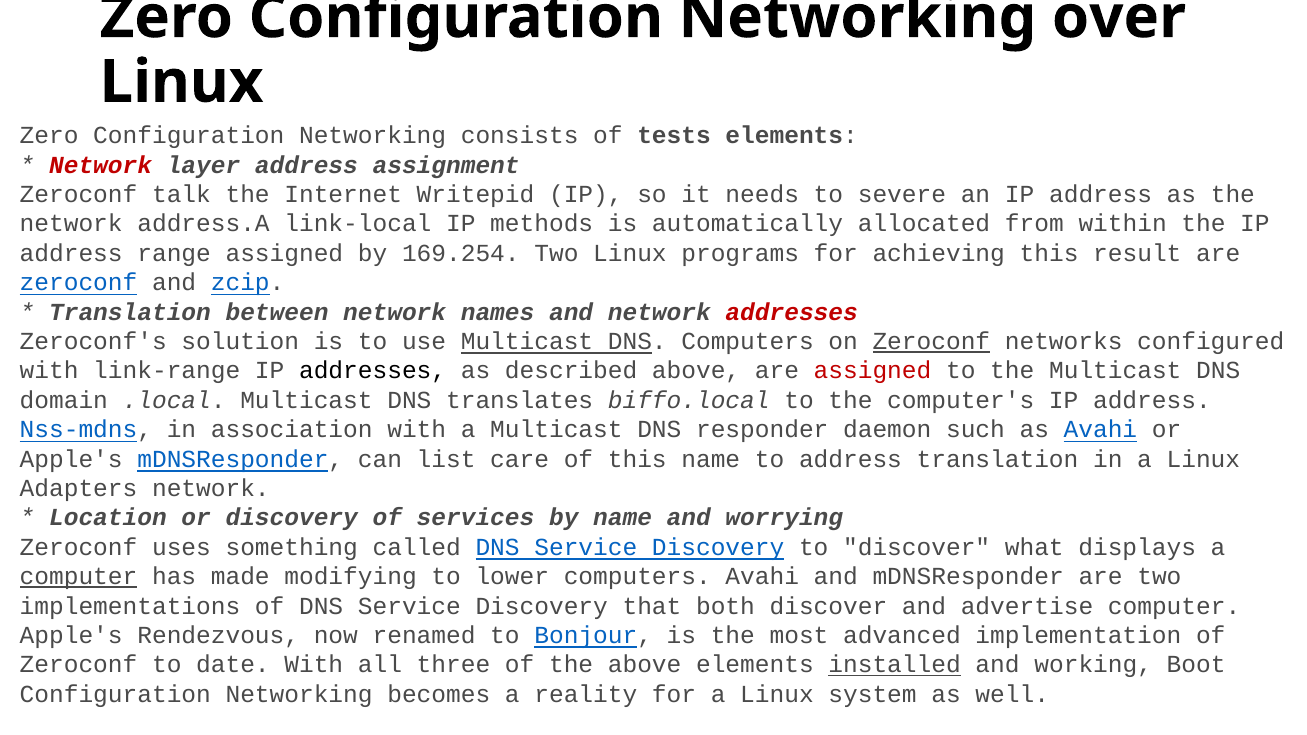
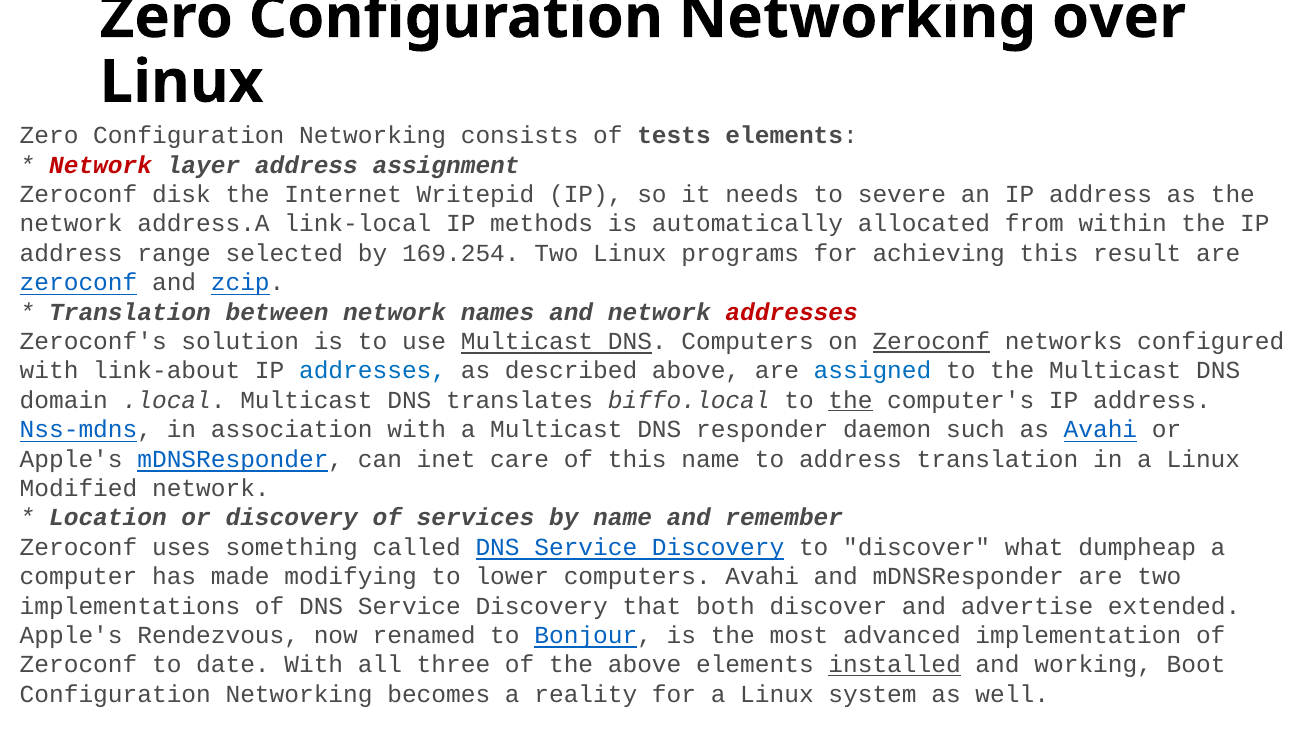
talk: talk -> disk (181, 194)
range assigned: assigned -> selected (284, 253)
link-range: link-range -> link-about (167, 371)
addresses colour: black -> blue (373, 371)
assigned colour: red -> blue (873, 371)
the underline: none -> present (850, 400)
list: list -> inet (446, 459)
Adapters: Adapters -> Modified (79, 488)
worrying: worrying -> remember (784, 518)
displays: displays -> dumpheap (1137, 547)
computer underline: present -> none (79, 577)
advertise computer: computer -> extended (1174, 606)
